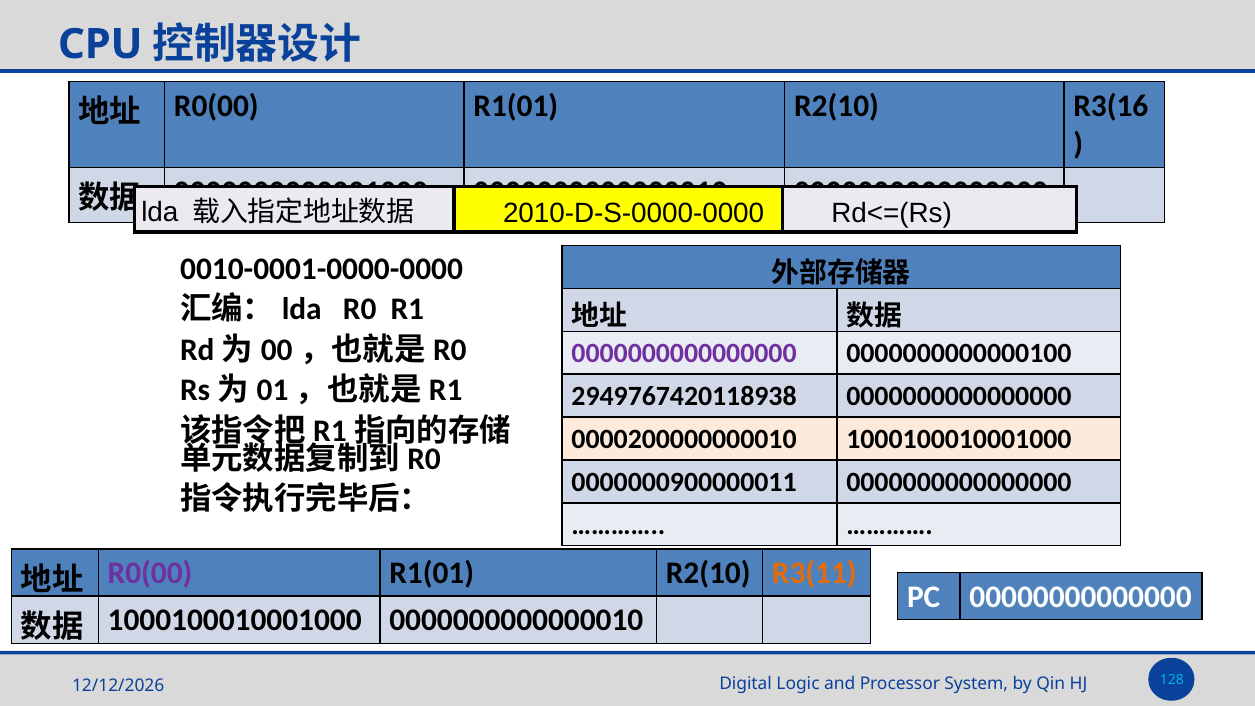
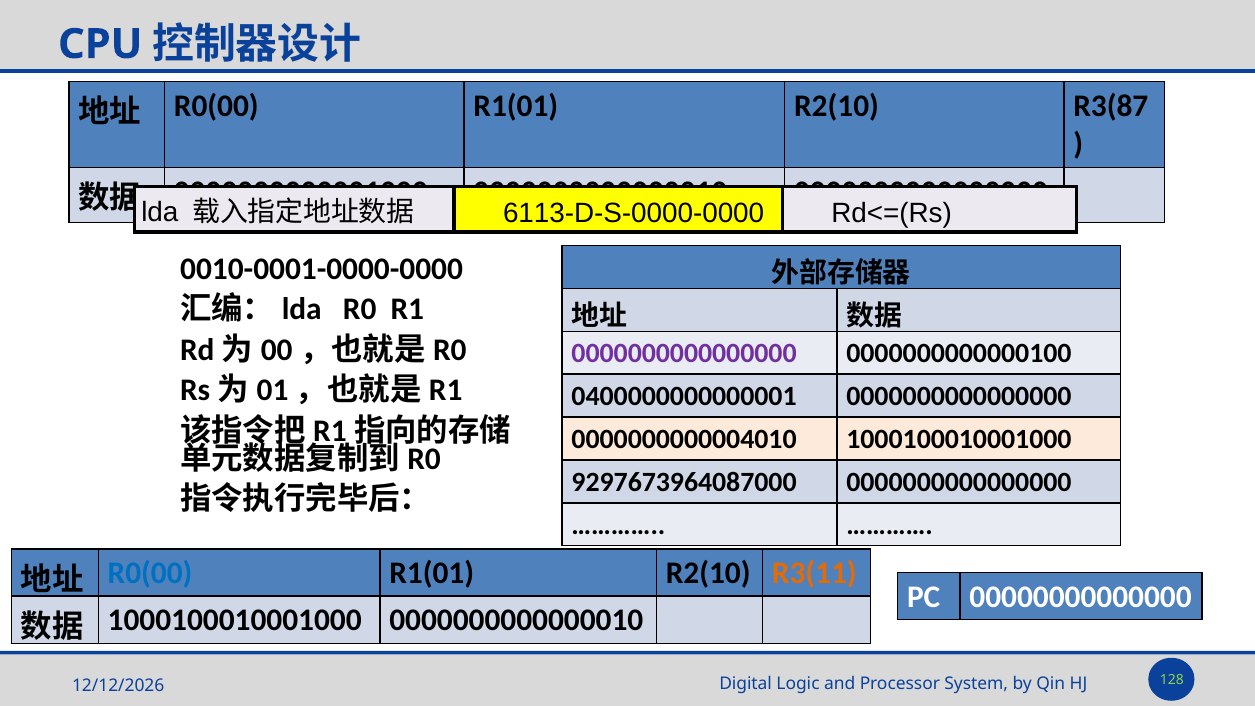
R3(16: R3(16 -> R3(87 (1111, 106)
2010-D-S-0000-0000: 2010-D-S-0000-0000 -> 6113-D-S-0000-0000 (634, 213)
2949767420118938: 2949767420118938 -> 0400000000000001 (684, 396)
0000200000000010: 0000200000000010 -> 0000000000004010 (684, 439)
0000000900000011: 0000000900000011 -> 9297673964087000 (684, 482)
R0(00 colour: purple -> blue (150, 573)
128 colour: light blue -> light green (1172, 680)
